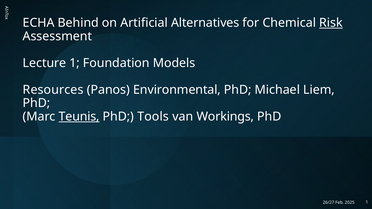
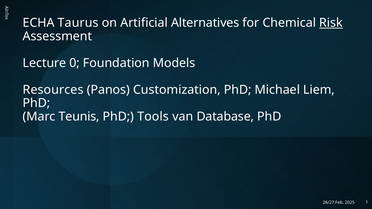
Behind: Behind -> Taurus (78, 23)
Lecture 1: 1 -> 0 (74, 63)
Environmental: Environmental -> Customization (177, 90)
Teunis underline: present -> none (79, 117)
Workings: Workings -> Database (225, 117)
